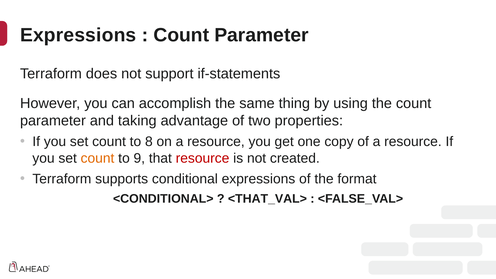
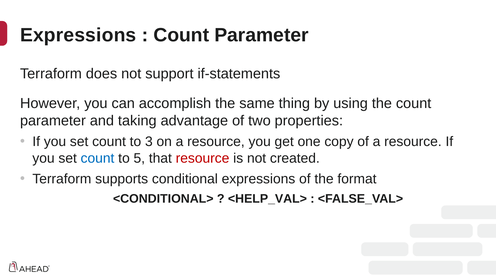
8: 8 -> 3 (149, 142)
count colour: orange -> blue (97, 158)
9: 9 -> 5 (139, 158)
<THAT_VAL>: <THAT_VAL> -> <HELP_VAL> (267, 199)
